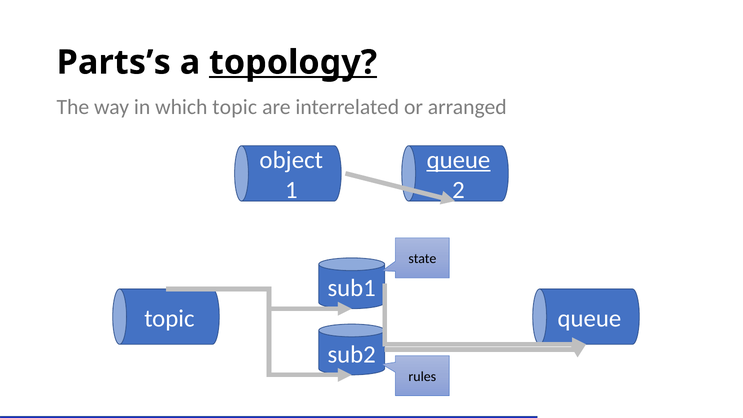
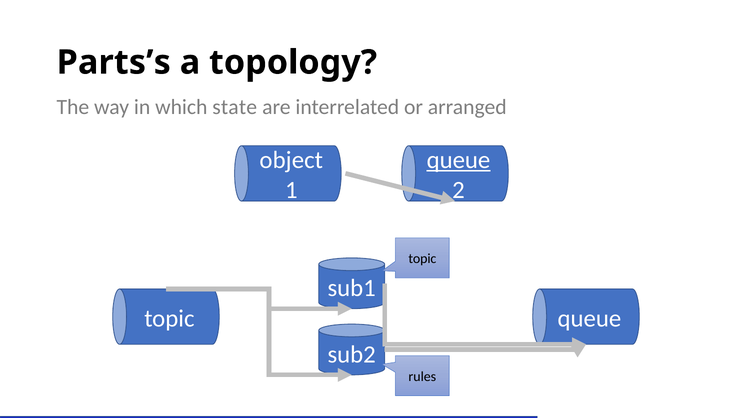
topology underline: present -> none (293, 62)
which topic: topic -> state (235, 107)
state: state -> topic (422, 259)
